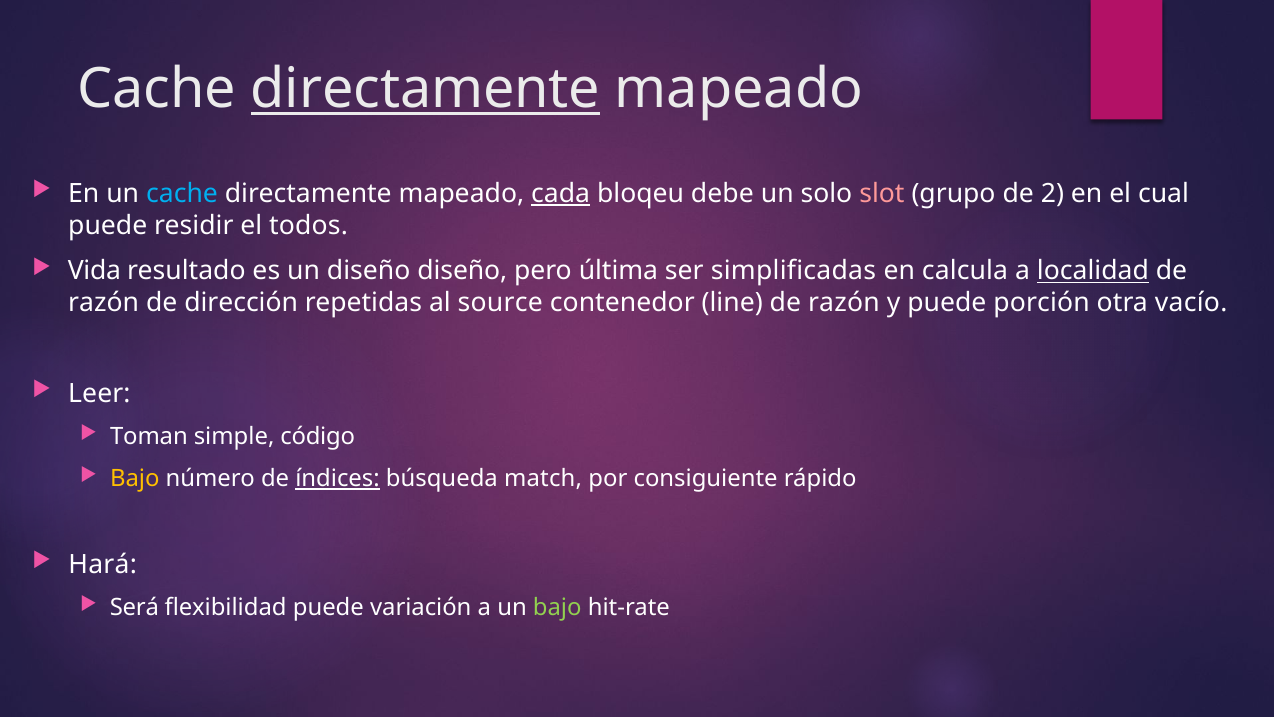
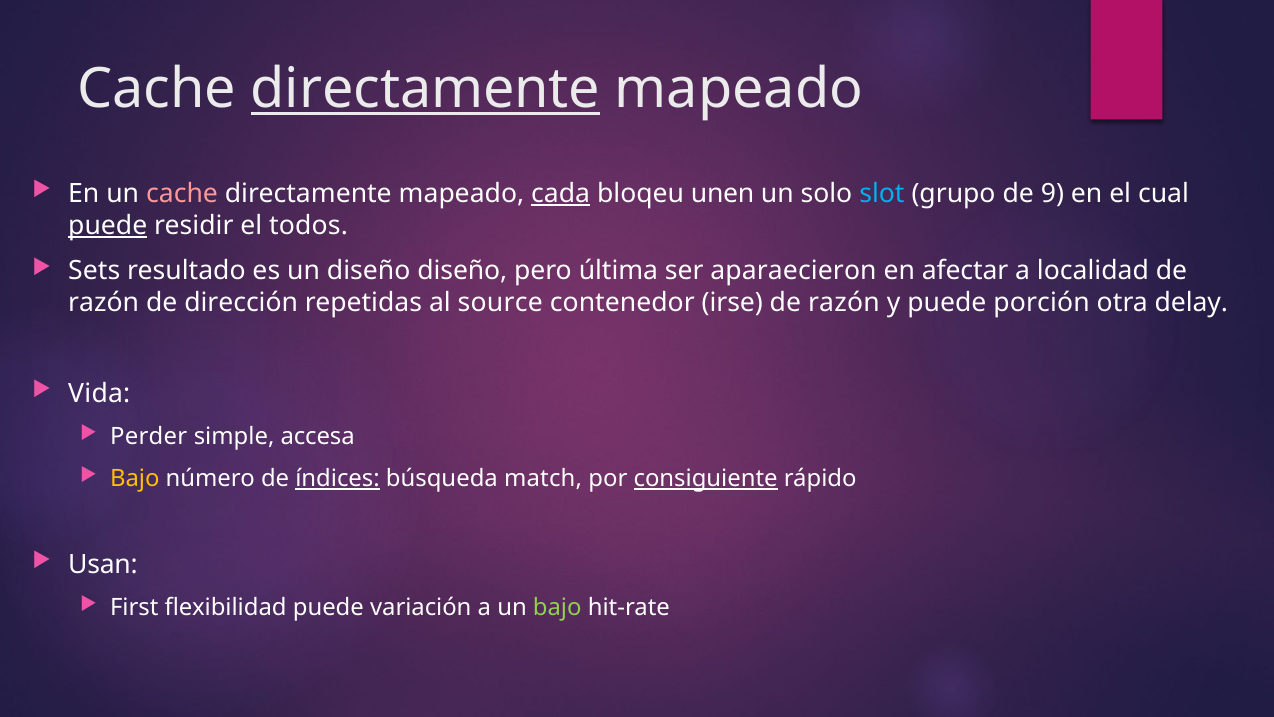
cache colour: light blue -> pink (182, 194)
debe: debe -> unen (723, 194)
slot colour: pink -> light blue (882, 194)
2: 2 -> 9 (1052, 194)
puede underline: none -> present (108, 226)
Vida: Vida -> Sets (94, 271)
simplificadas: simplificadas -> aparaecieron (794, 271)
calcula: calcula -> afectar (965, 271)
localidad underline: present -> none (1093, 271)
line: line -> irse (732, 303)
vacío: vacío -> delay (1191, 303)
Leer: Leer -> Vida (99, 393)
Toman: Toman -> Perder (149, 436)
código: código -> accesa (318, 436)
consiguiente underline: none -> present (706, 478)
Hará: Hará -> Usan (103, 564)
Será: Será -> First (134, 607)
